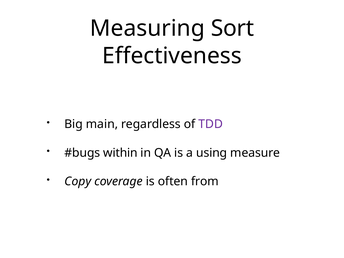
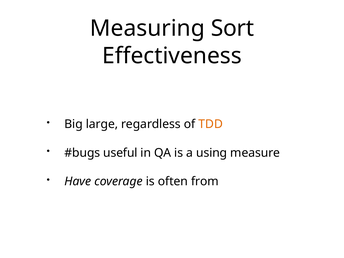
main: main -> large (102, 124)
TDD colour: purple -> orange (211, 124)
within: within -> useful (120, 153)
Copy: Copy -> Have (78, 181)
